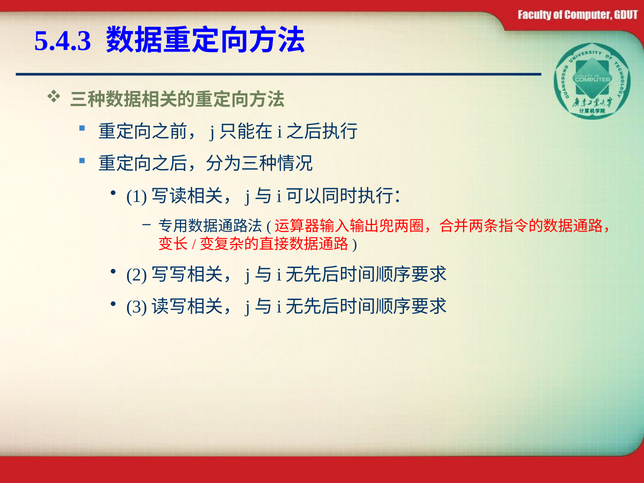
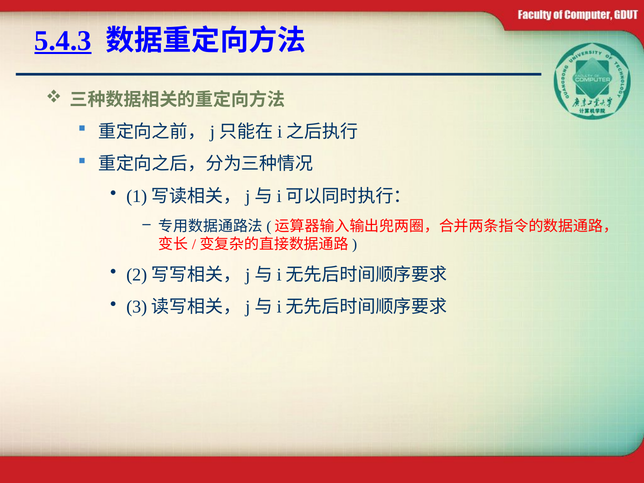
5.4.3 underline: none -> present (63, 41)
